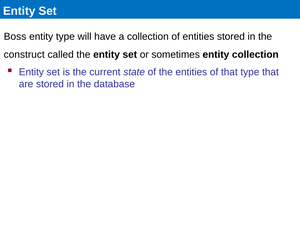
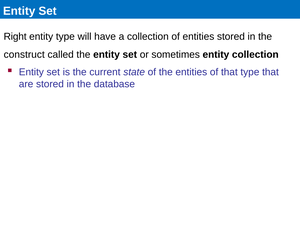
Boss: Boss -> Right (15, 37)
